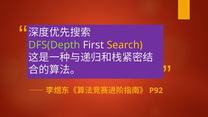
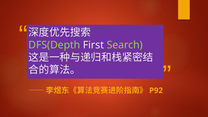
Search colour: yellow -> light green (125, 45)
